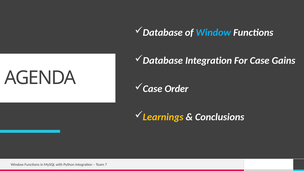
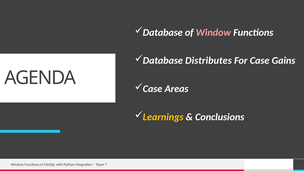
Window colour: light blue -> pink (213, 32)
Database Integration: Integration -> Distributes (208, 61)
Order: Order -> Areas (177, 89)
